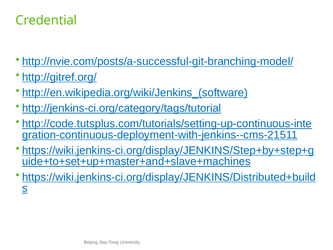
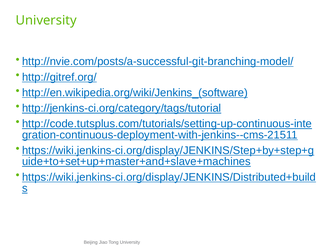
Credential: Credential -> University (46, 20)
